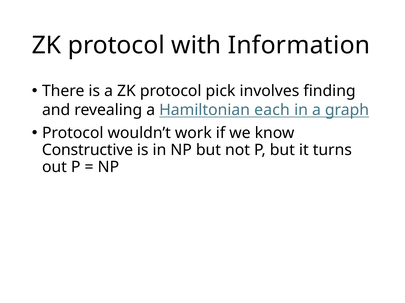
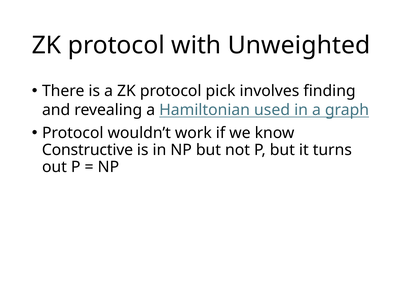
Information: Information -> Unweighted (299, 45)
each: each -> used (272, 110)
